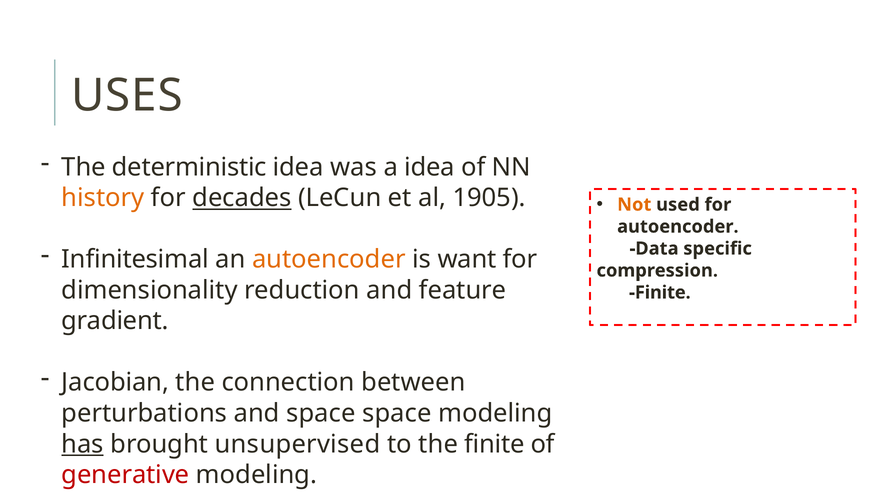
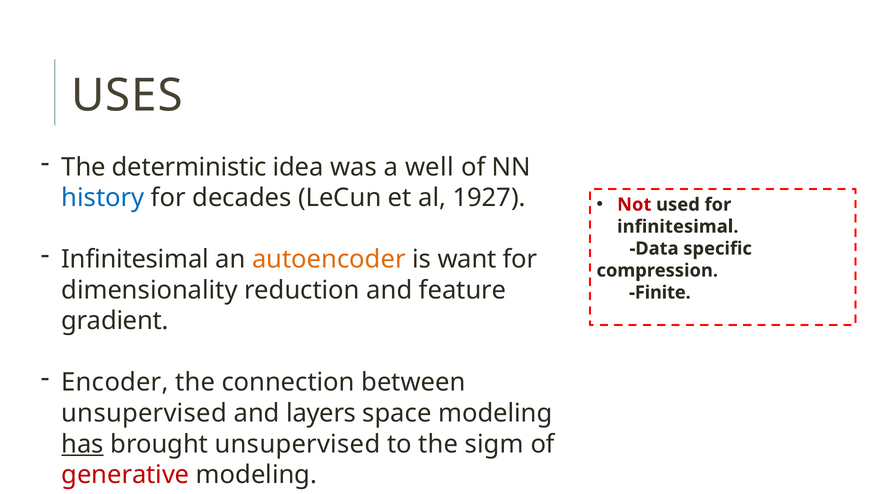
a idea: idea -> well (429, 167)
history colour: orange -> blue (103, 198)
decades underline: present -> none (242, 198)
1905: 1905 -> 1927 (489, 198)
Not colour: orange -> red (634, 205)
autoencoder: autoencoder -> infinitesimal (678, 227)
Jacobian: Jacobian -> Encoder (115, 382)
perturbations: perturbations -> unsupervised (144, 413)
and space: space -> layers (321, 413)
the finite: finite -> sigm (494, 444)
